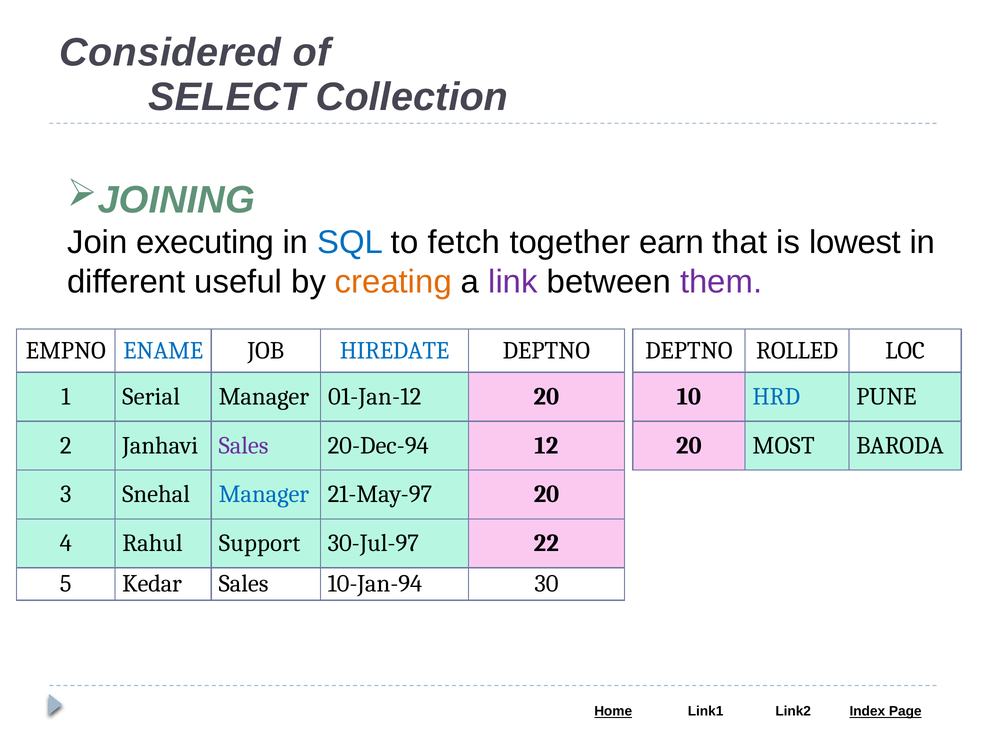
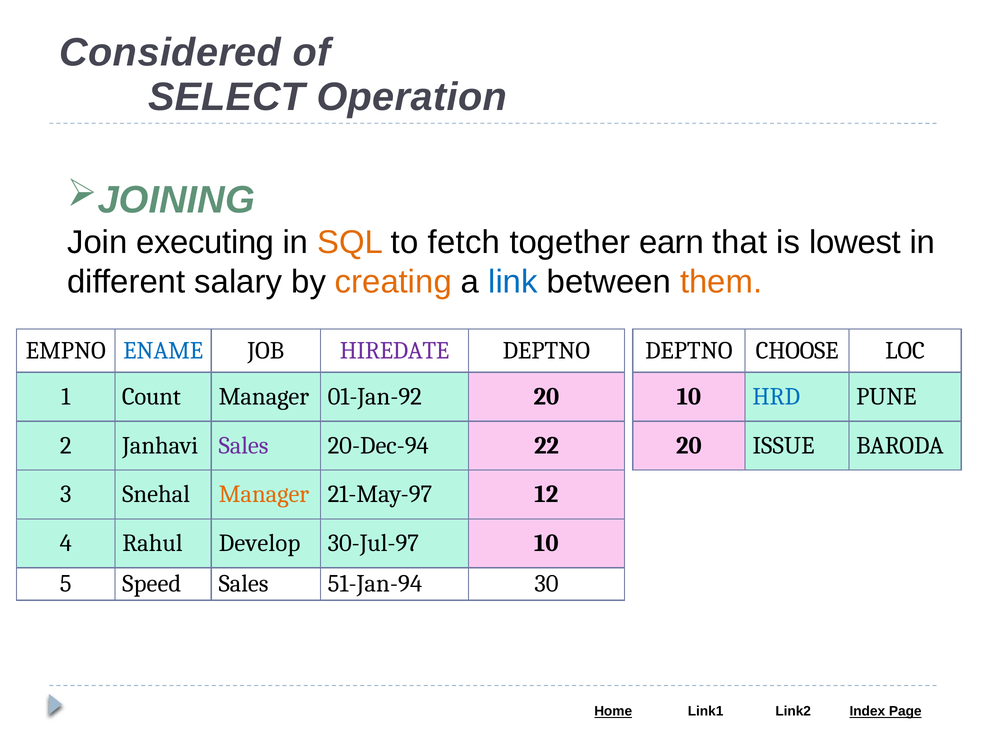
Collection: Collection -> Operation (412, 97)
SQL colour: blue -> orange (350, 242)
useful: useful -> salary (238, 282)
link colour: purple -> blue (513, 282)
them colour: purple -> orange (721, 282)
HIREDATE colour: blue -> purple (395, 350)
ROLLED: ROLLED -> CHOOSE (797, 350)
Serial: Serial -> Count (151, 396)
01-Jan-12: 01-Jan-12 -> 01-Jan-92 (375, 396)
12: 12 -> 22 (547, 445)
MOST: MOST -> ISSUE (784, 445)
Manager colour: blue -> orange (264, 494)
21-May-97 20: 20 -> 12 (546, 494)
Support: Support -> Develop (260, 543)
30-Jul-97 22: 22 -> 10 (546, 543)
Kedar: Kedar -> Speed (152, 583)
10-Jan-94: 10-Jan-94 -> 51-Jan-94 (375, 583)
